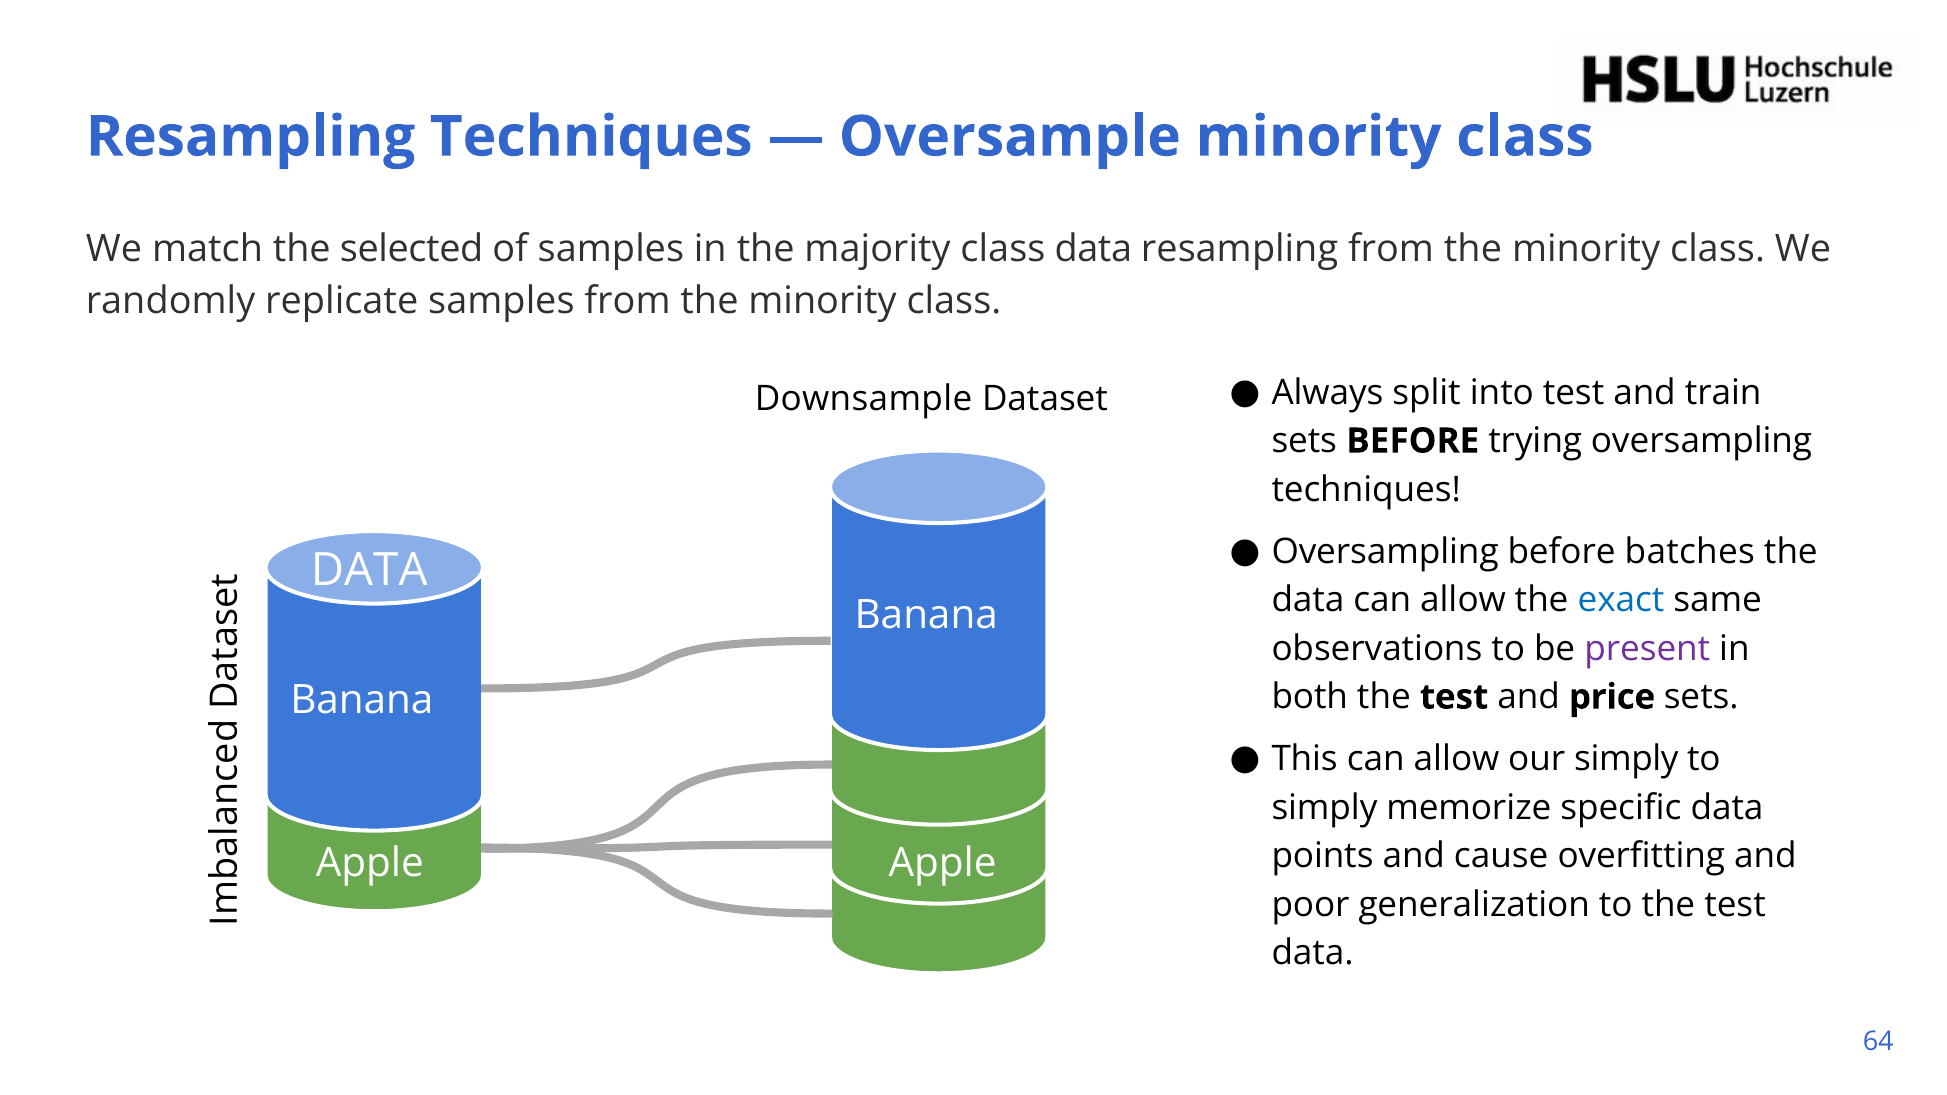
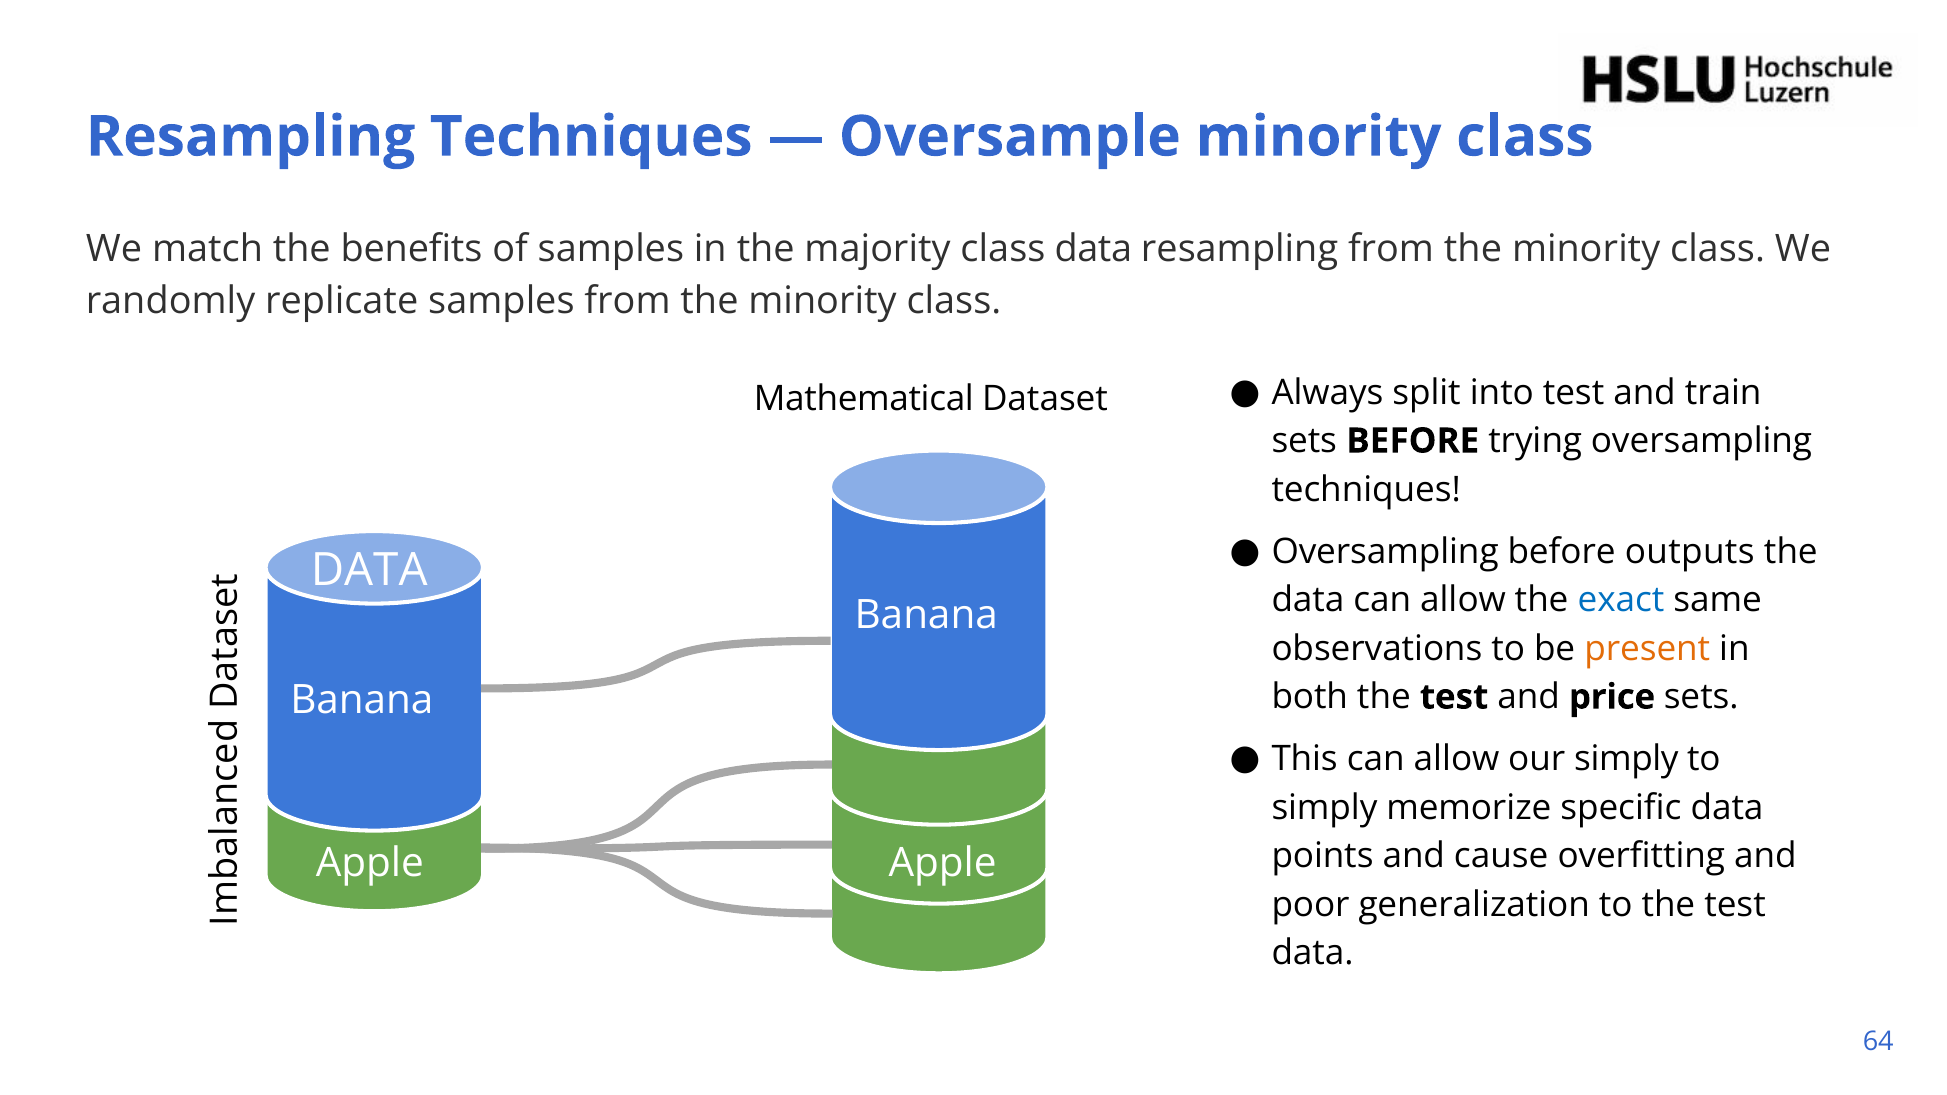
selected: selected -> benefits (411, 249)
Downsample: Downsample -> Mathematical (864, 399)
batches: batches -> outputs (1690, 552)
present colour: purple -> orange (1647, 649)
